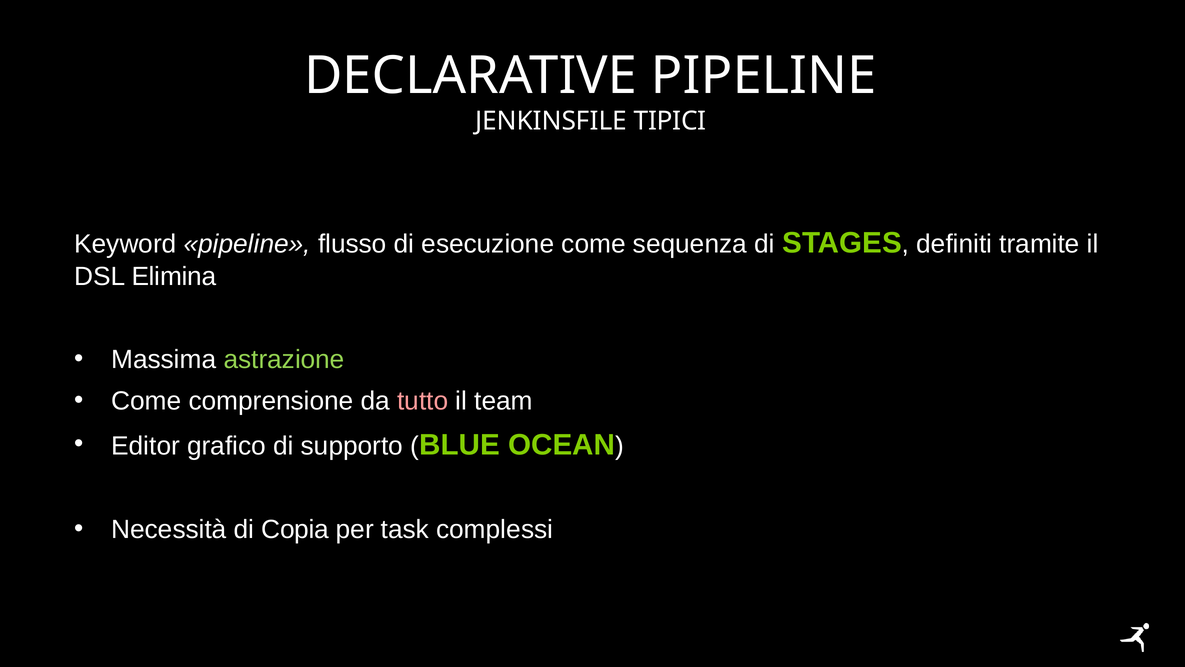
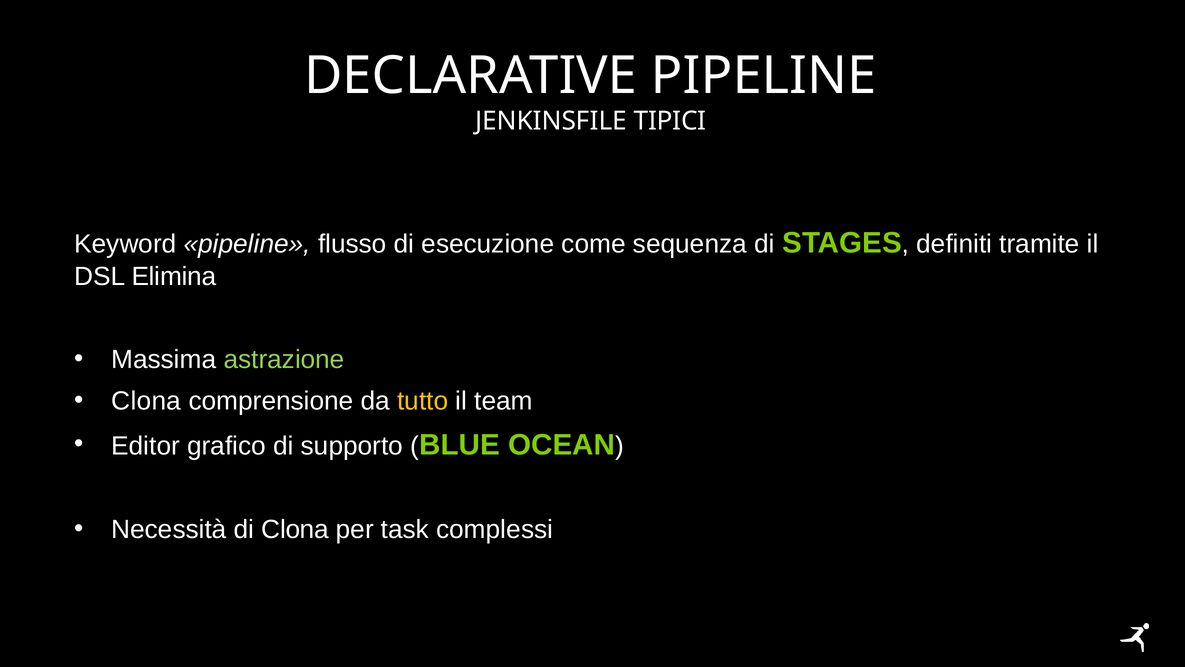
Come: Come -> Clona (146, 401)
tutto colour: pink -> yellow (423, 401)
di Copia: Copia -> Clona (295, 529)
